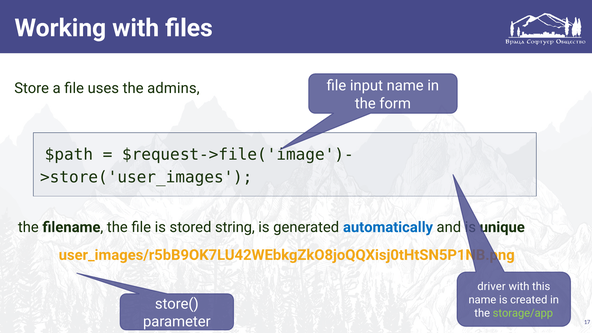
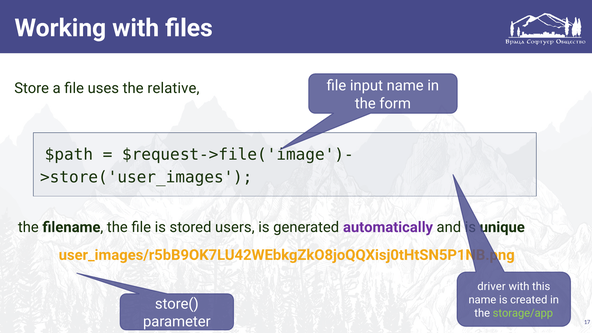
admins: admins -> relative (173, 88)
string: string -> users (235, 227)
automatically colour: blue -> purple (388, 227)
